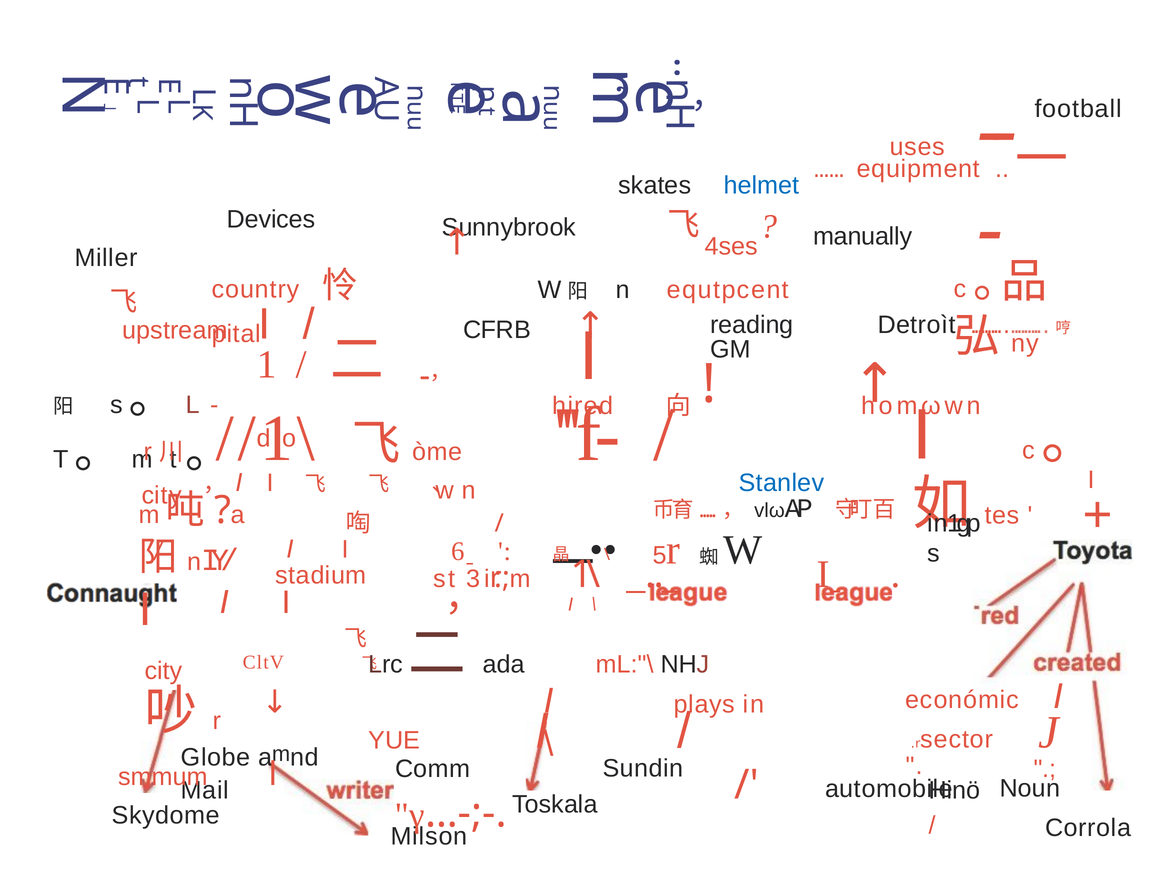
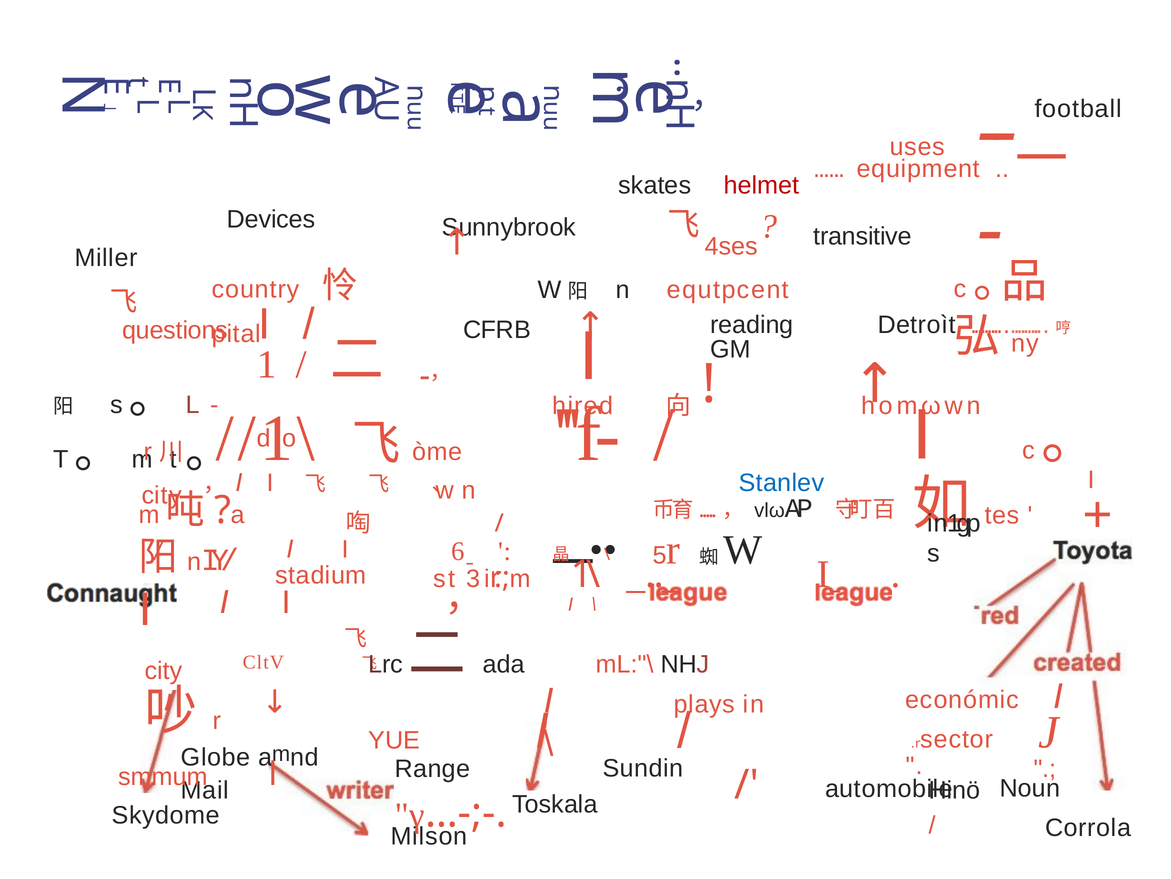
helmet colour: blue -> red (762, 185)
manually: manually -> transitive (863, 236)
upstream: upstream -> questions (175, 330)
Comm: Comm -> Range (433, 768)
